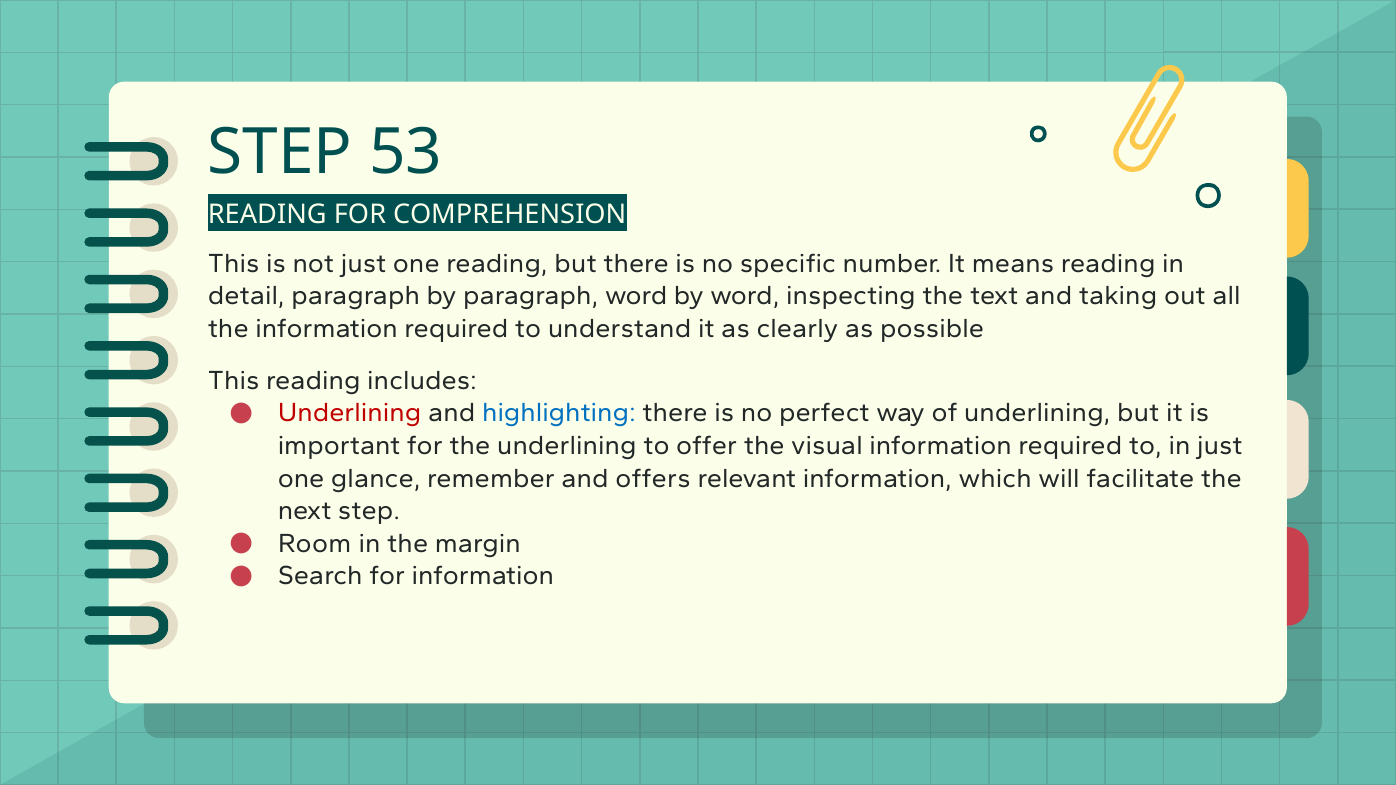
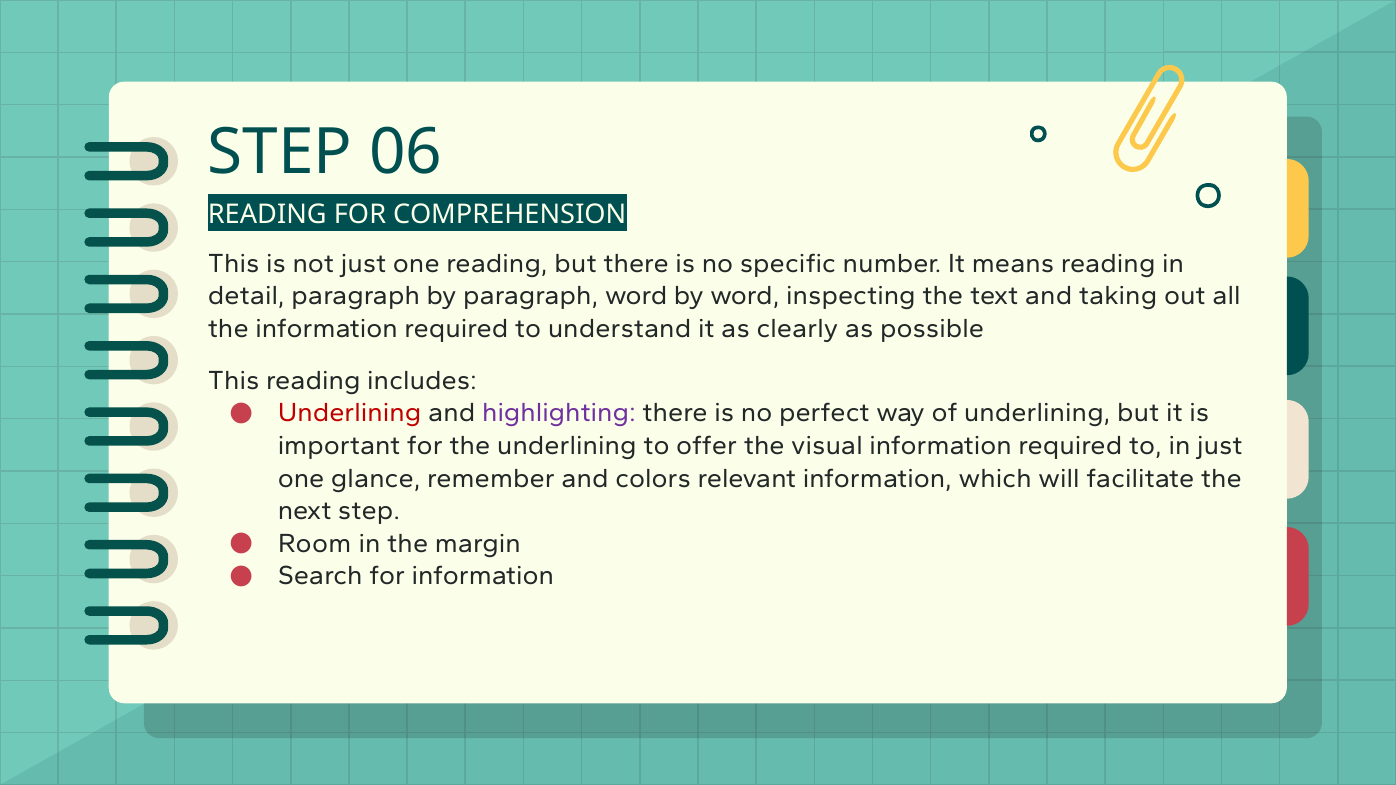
53: 53 -> 06 (406, 153)
highlighting colour: blue -> purple (559, 413)
offers: offers -> colors (653, 478)
